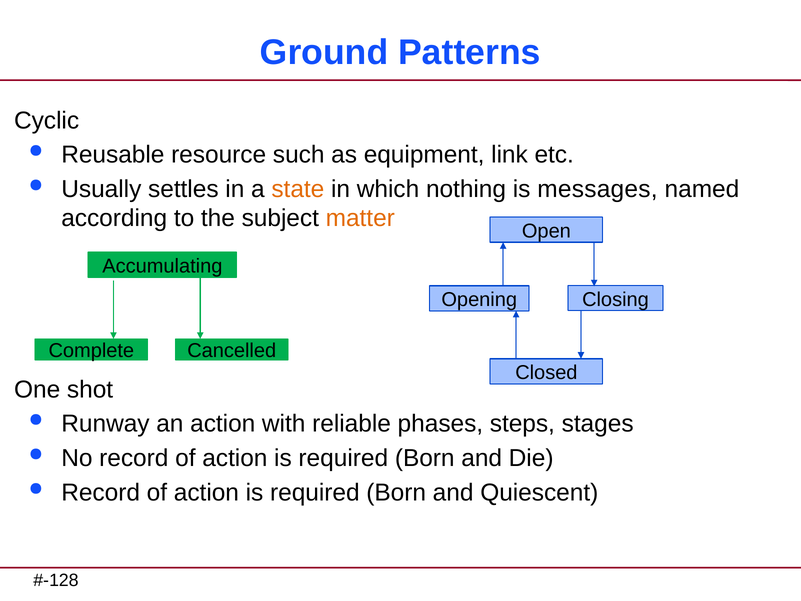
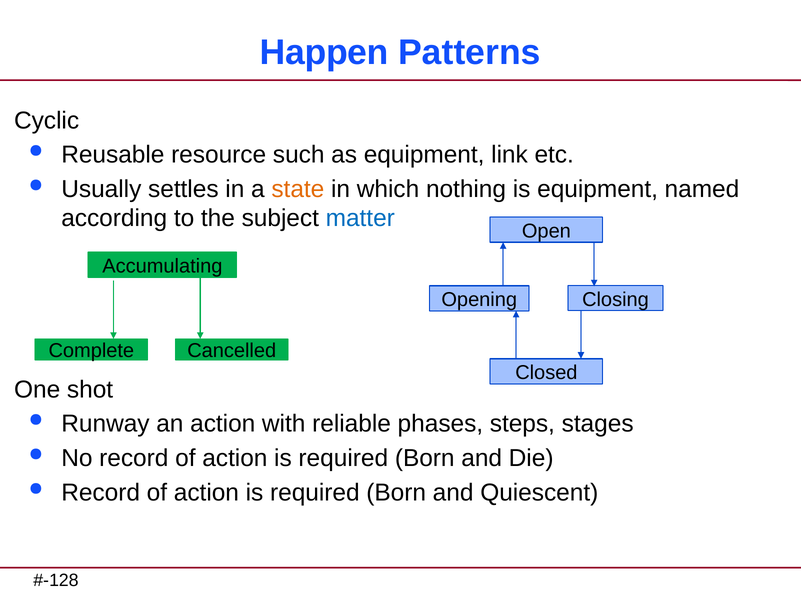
Ground: Ground -> Happen (324, 53)
is messages: messages -> equipment (598, 189)
matter colour: orange -> blue (360, 218)
